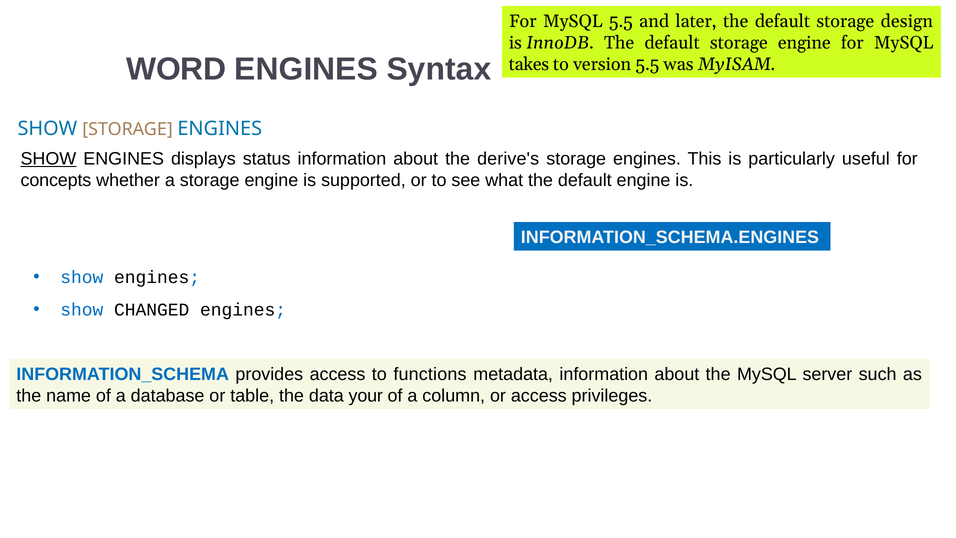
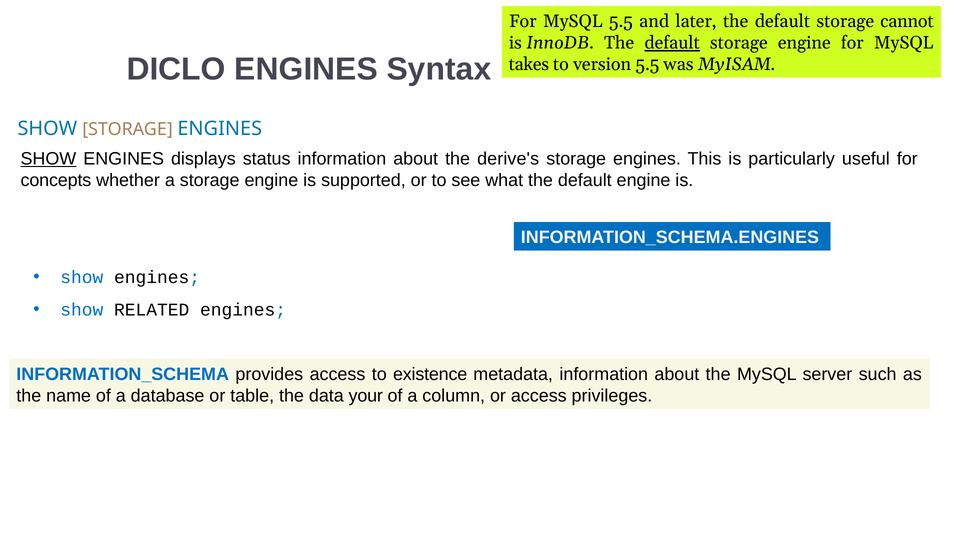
design: design -> cannot (907, 21)
default underline: none -> present (672, 43)
WORD: WORD -> DICLO (176, 69)
CHANGED: CHANGED -> RELATED (152, 309)
functions: functions -> existence (430, 374)
